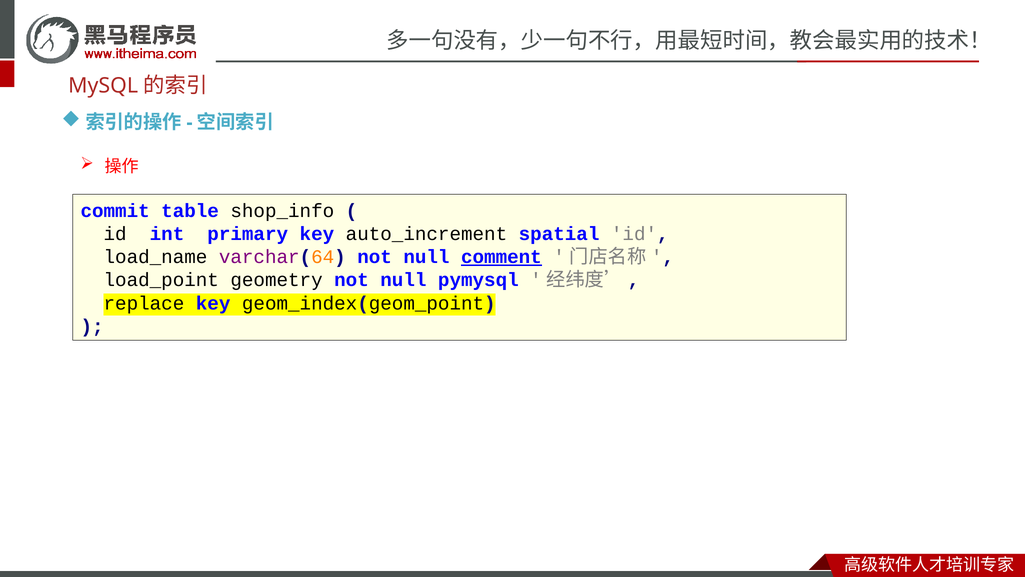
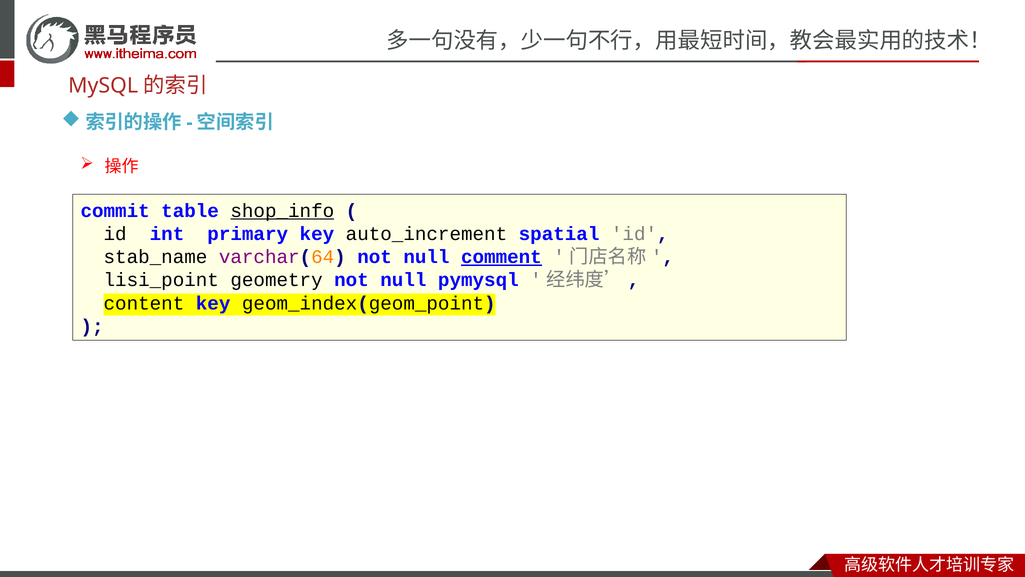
shop_info underline: none -> present (282, 211)
load_name: load_name -> stab_name (155, 257)
load_point: load_point -> lisi_point (161, 280)
replace: replace -> content (144, 303)
